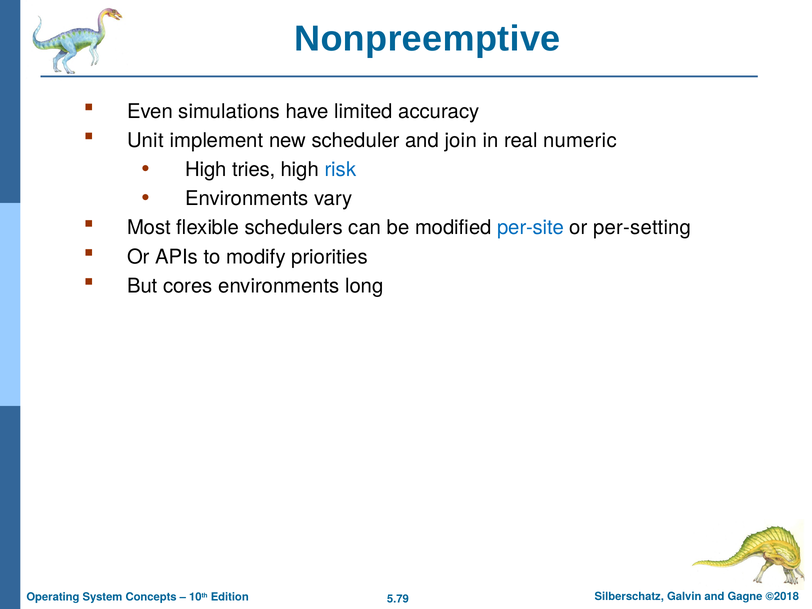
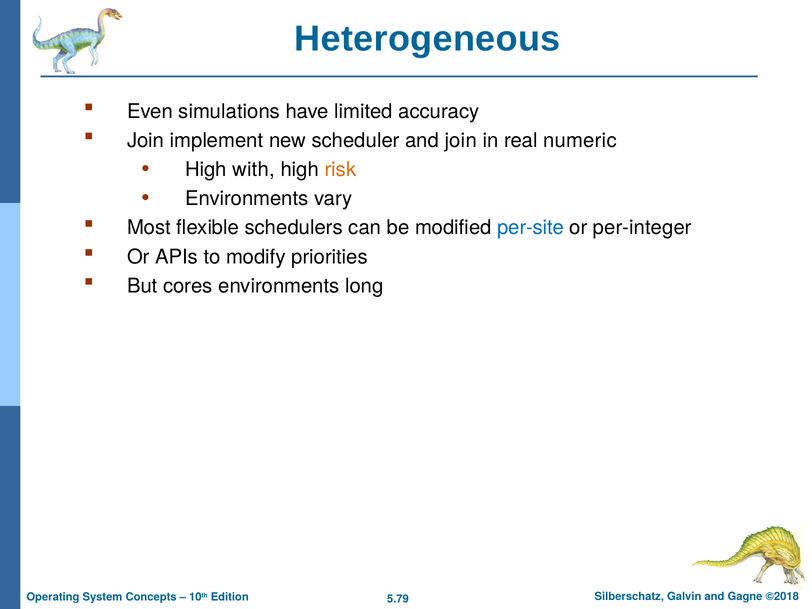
Nonpreemptive: Nonpreemptive -> Heterogeneous (427, 39)
Unit: Unit -> Join (146, 140)
tries: tries -> with (254, 170)
risk colour: blue -> orange (340, 170)
per-setting: per-setting -> per-integer (642, 228)
